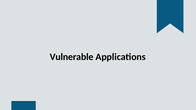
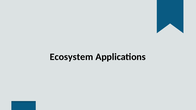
Vulnerable: Vulnerable -> Ecosystem (71, 57)
